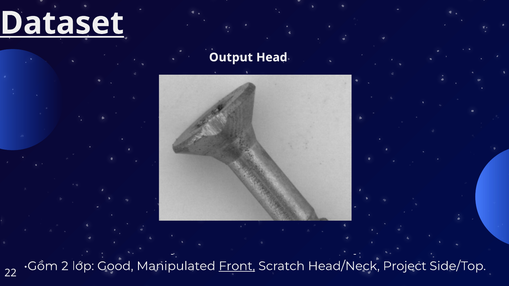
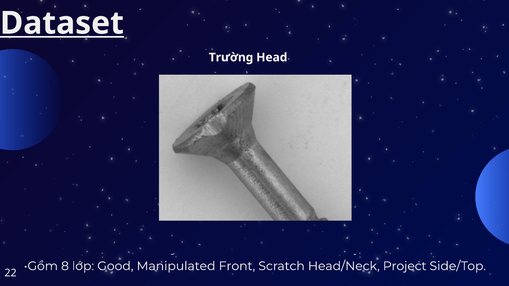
Output: Output -> Trường (231, 57)
2: 2 -> 8 (65, 266)
Front underline: present -> none (237, 266)
